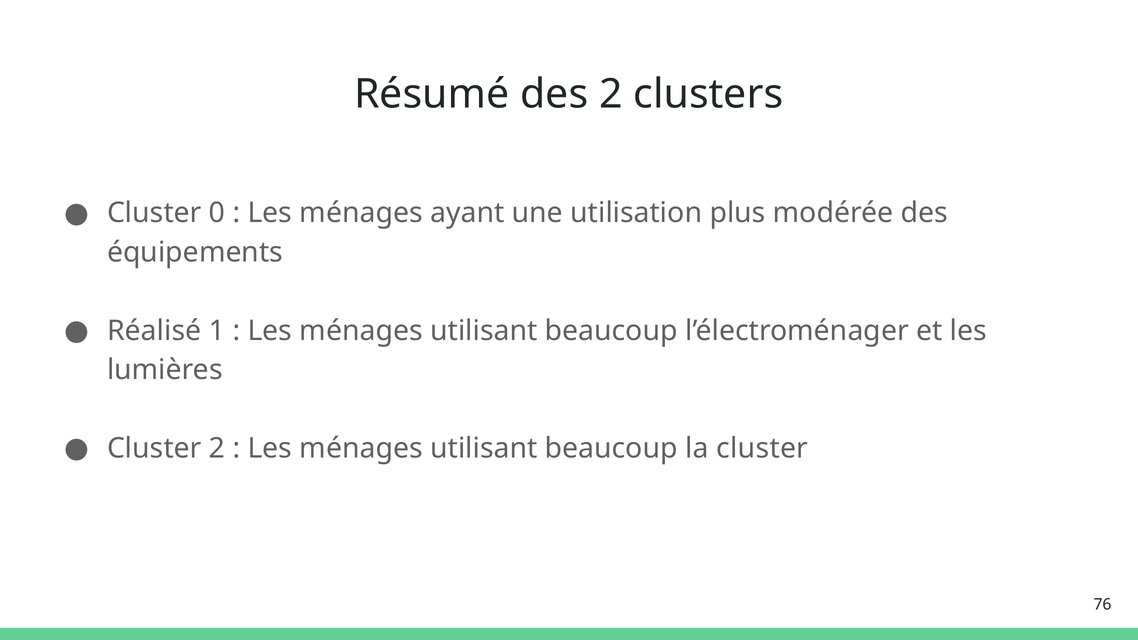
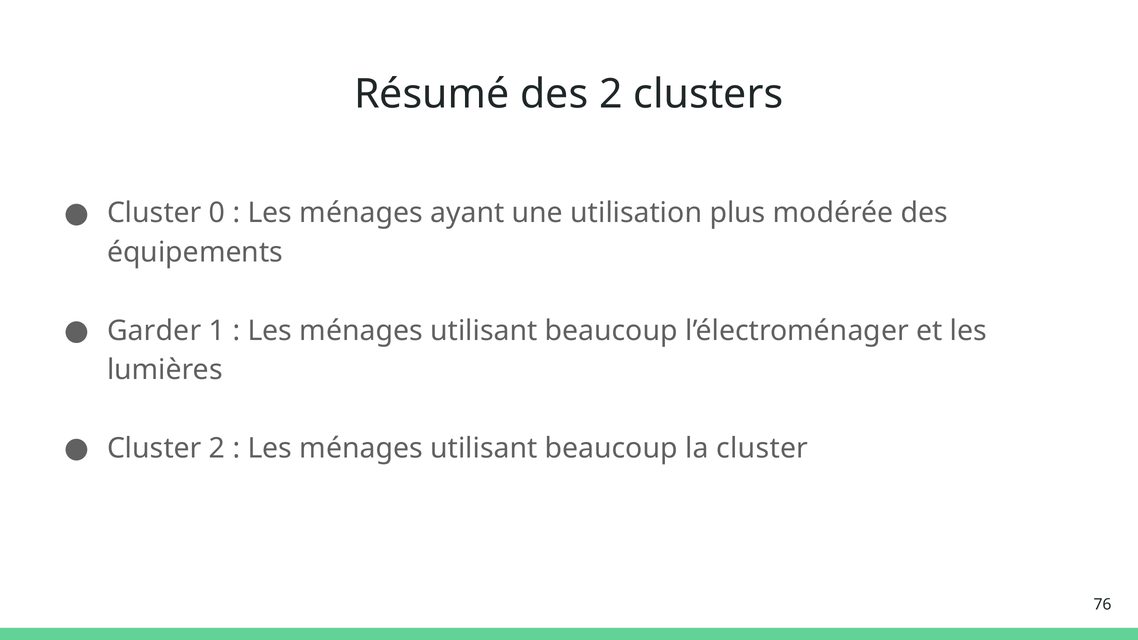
Réalisé: Réalisé -> Garder (154, 331)
